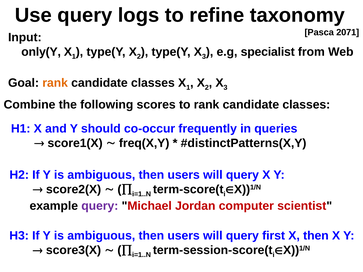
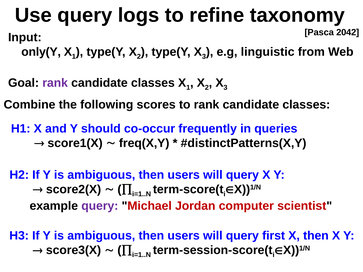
2071: 2071 -> 2042 (348, 32)
specialist: specialist -> linguistic (268, 52)
rank colour: orange -> purple (55, 83)
